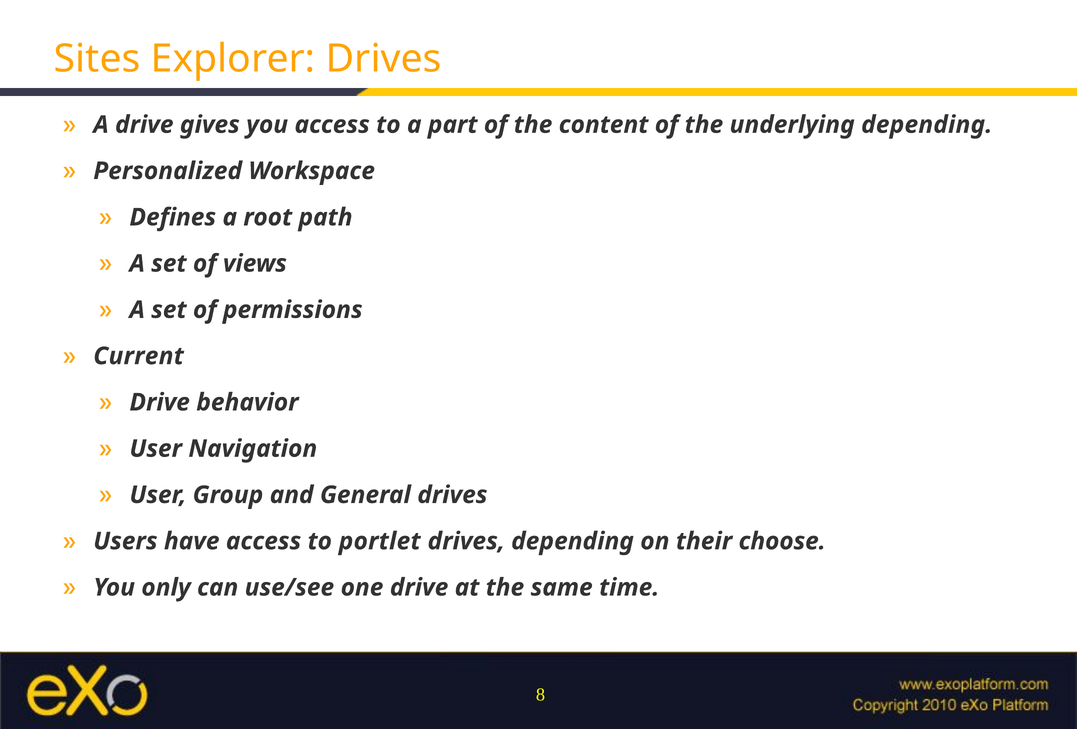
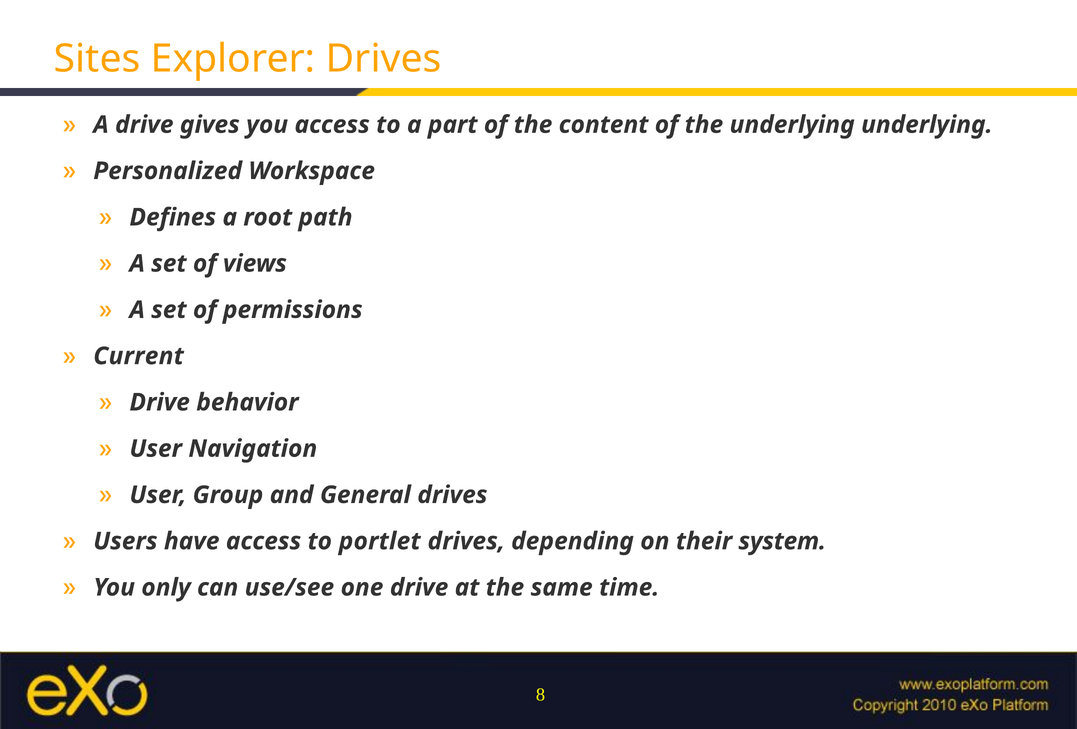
underlying depending: depending -> underlying (927, 125)
choose: choose -> system (782, 542)
